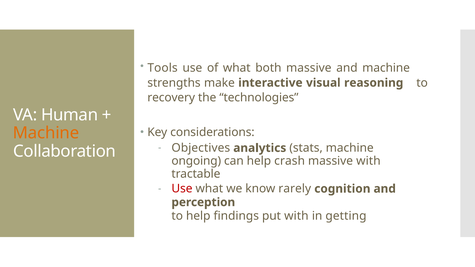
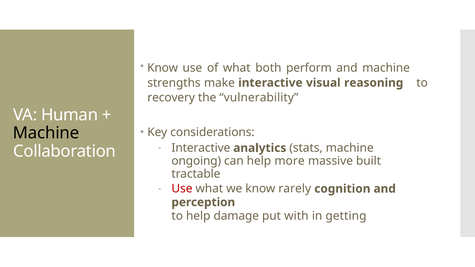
Tools: Tools -> Know (163, 68)
both massive: massive -> perform (309, 68)
technologies: technologies -> vulnerability (259, 98)
Machine colour: orange -> black (46, 133)
Objectives: Objectives -> Interactive (201, 148)
crash: crash -> more (290, 161)
massive with: with -> built (369, 161)
findings: findings -> damage (236, 216)
